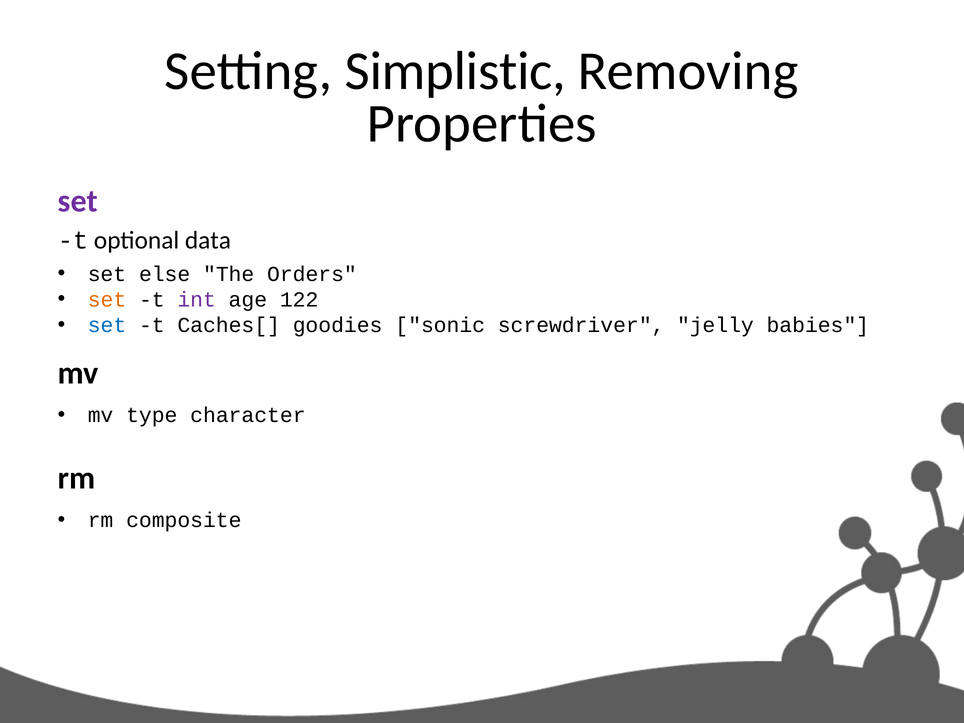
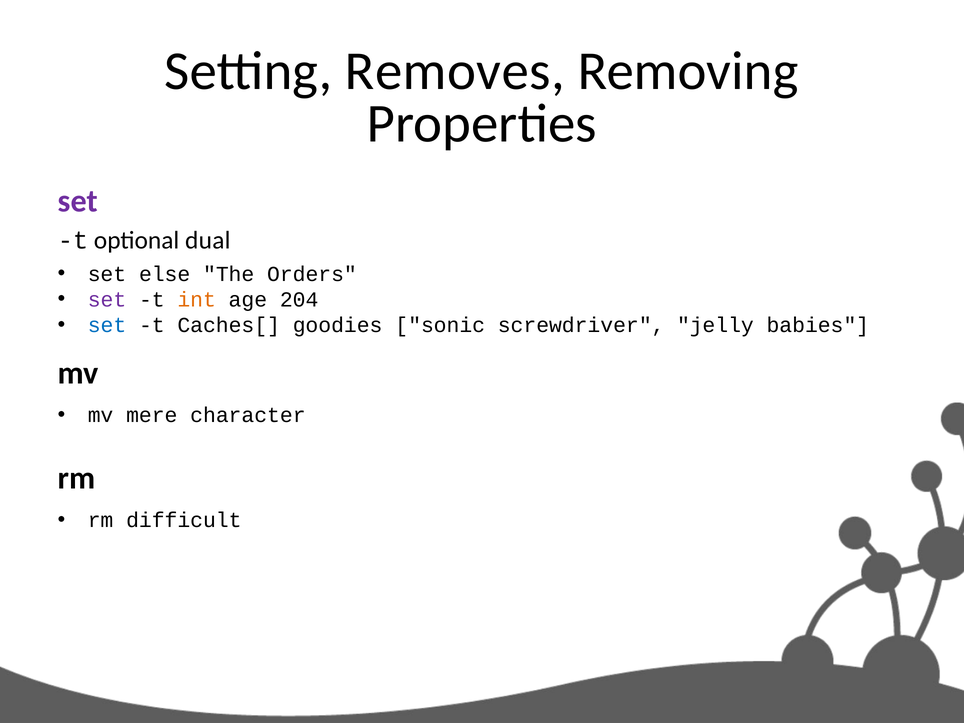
Simplistic: Simplistic -> Removes (455, 71)
data: data -> dual (208, 241)
set colour: orange -> purple (107, 300)
int colour: purple -> orange (197, 300)
122: 122 -> 204 (299, 300)
type: type -> mere (152, 415)
composite: composite -> difficult (184, 520)
